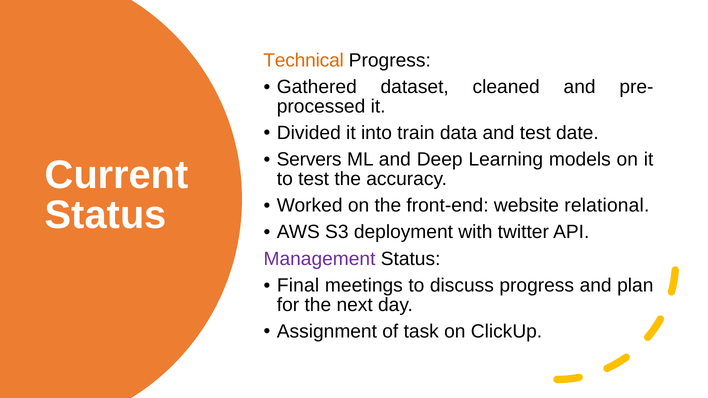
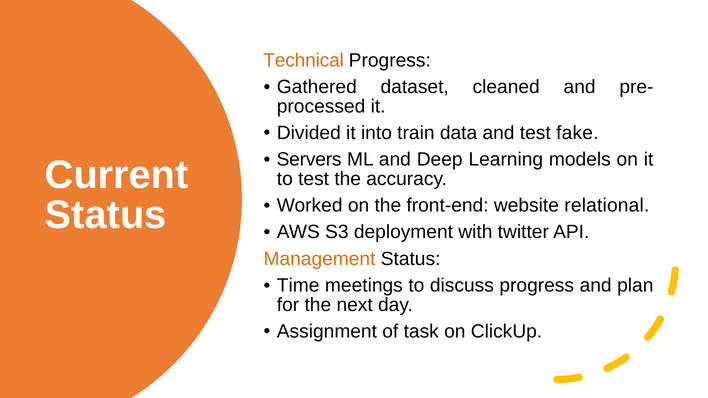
date: date -> fake (577, 133)
Management colour: purple -> orange (320, 259)
Final: Final -> Time (298, 286)
